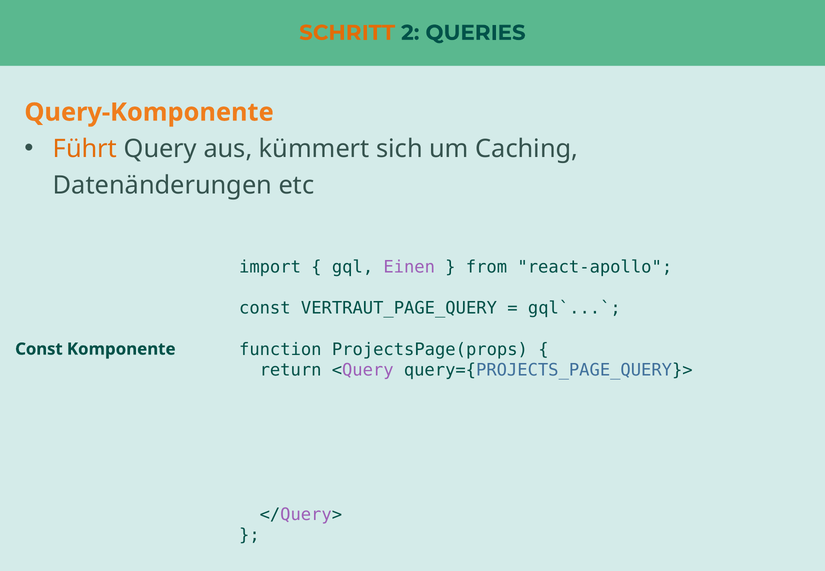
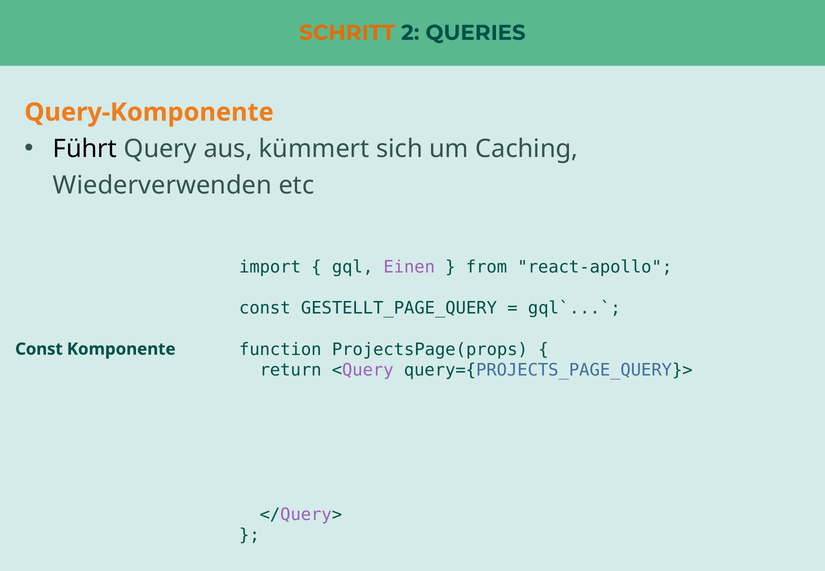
Führt colour: orange -> black (85, 149)
Datenänderungen: Datenänderungen -> Wiederverwenden (162, 185)
VERTRAUT_PAGE_QUERY: VERTRAUT_PAGE_QUERY -> GESTELLT_PAGE_QUERY (399, 308)
